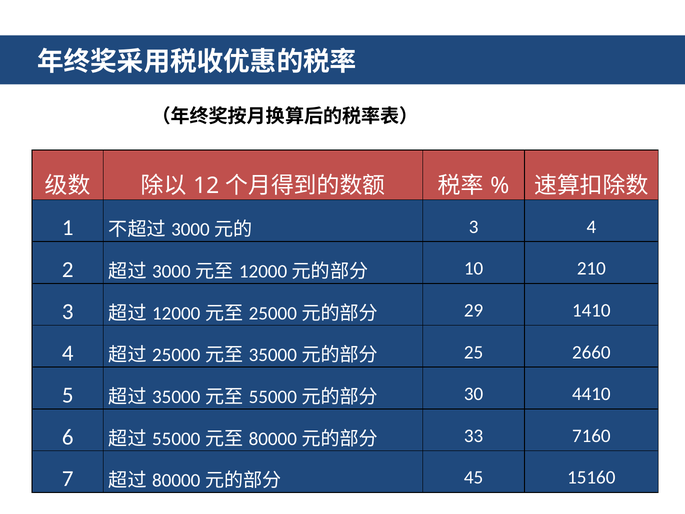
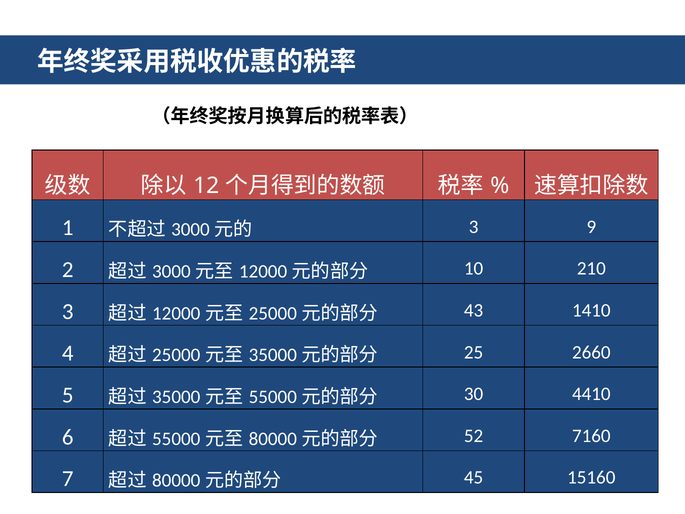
3 4: 4 -> 9 (591, 227)
29: 29 -> 43 (474, 310)
33: 33 -> 52 (474, 436)
